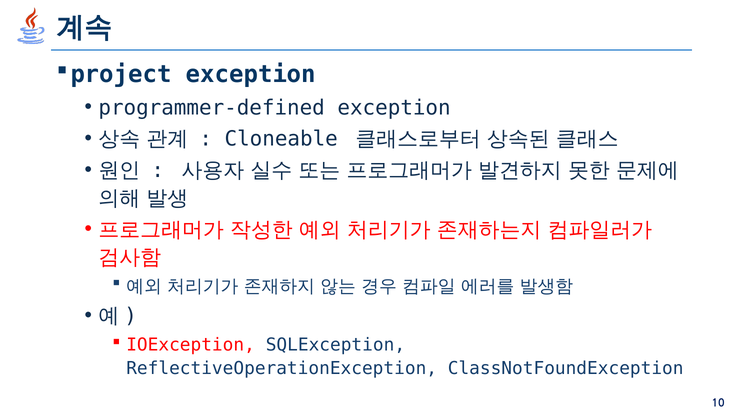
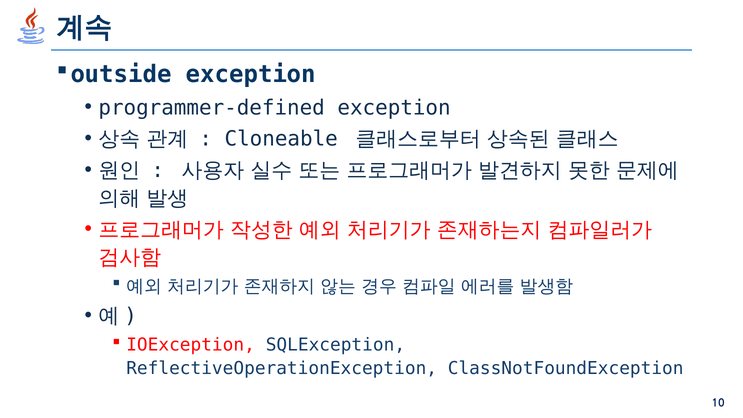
project: project -> outside (121, 75)
